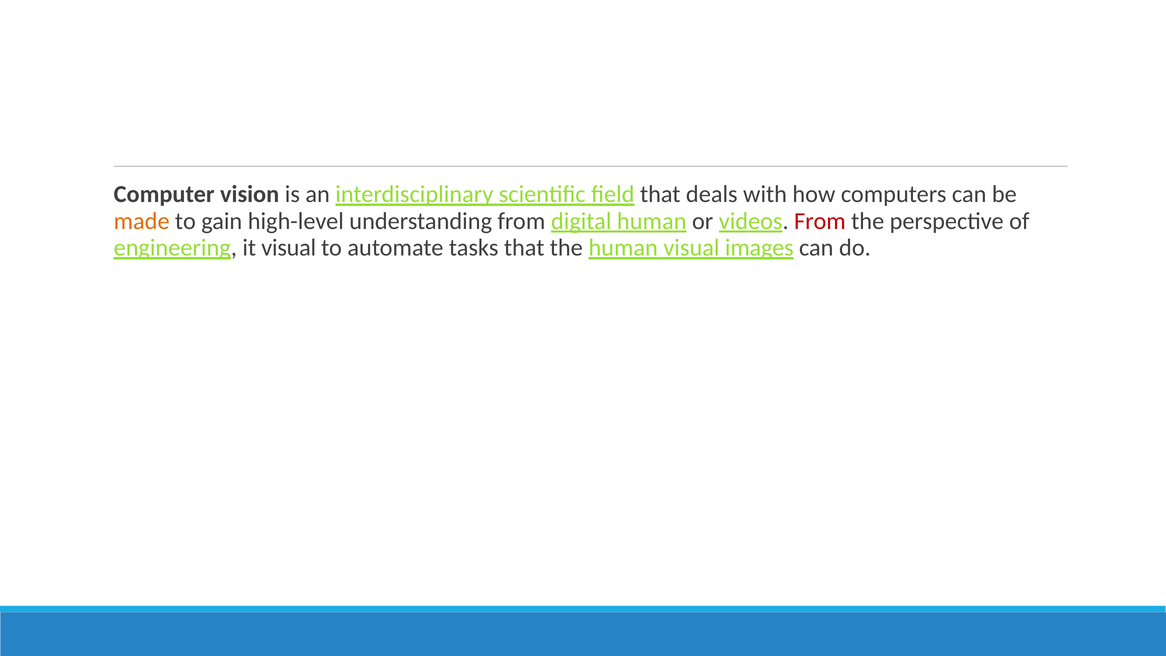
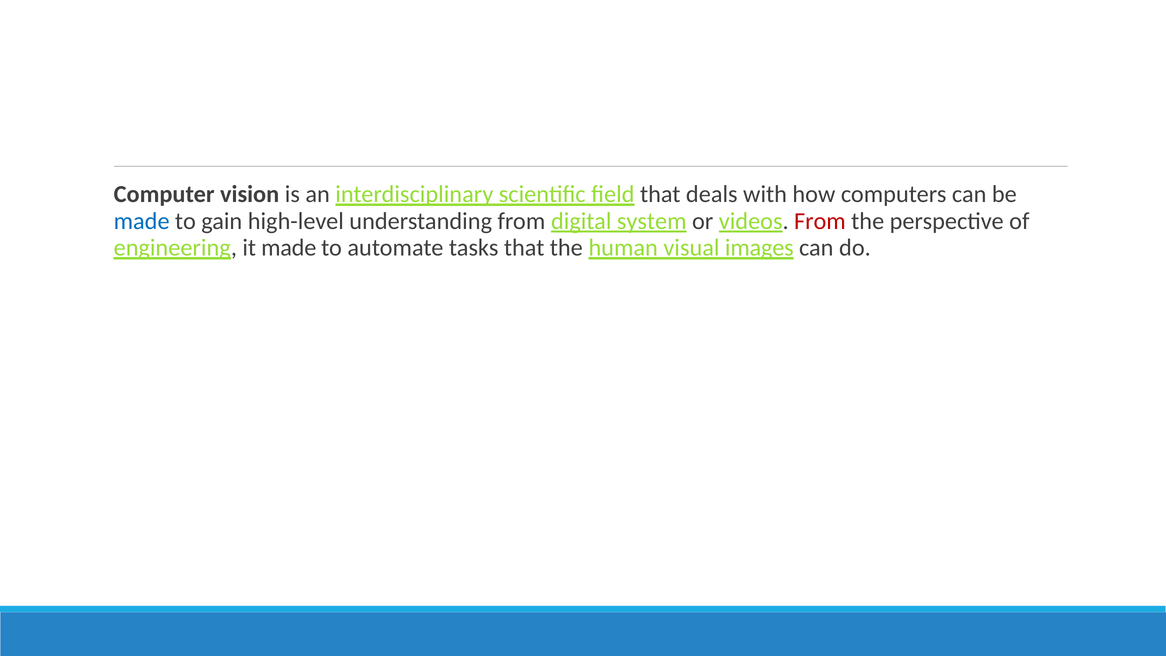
made colour: orange -> blue (142, 221)
digital human: human -> system (652, 221)
it visual: visual -> made (289, 248)
